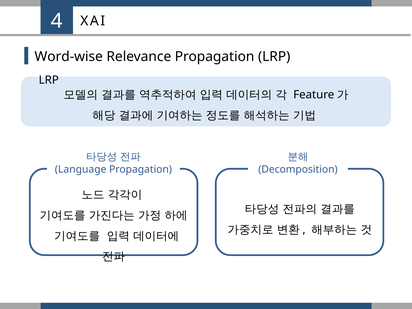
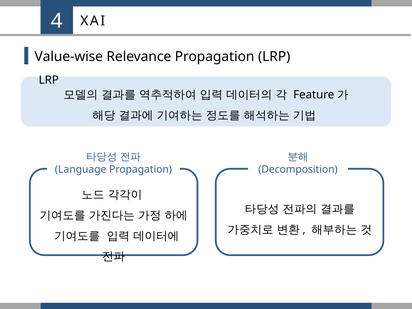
Word-wise: Word-wise -> Value-wise (69, 57)
